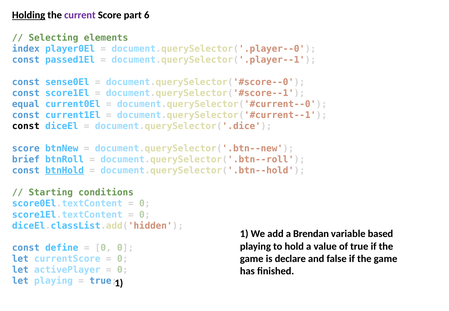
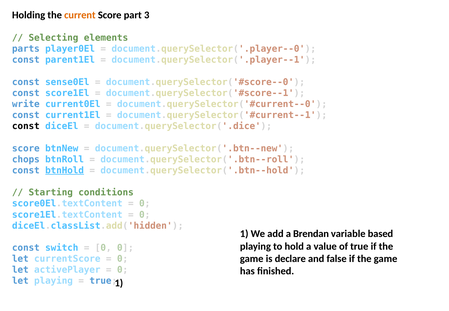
Holding underline: present -> none (29, 15)
current colour: purple -> orange (80, 15)
6: 6 -> 3 (147, 15)
index: index -> parts (26, 49)
passed1El: passed1El -> parent1El (70, 60)
equal: equal -> write (26, 104)
brief: brief -> chops (26, 159)
define: define -> switch (62, 248)
